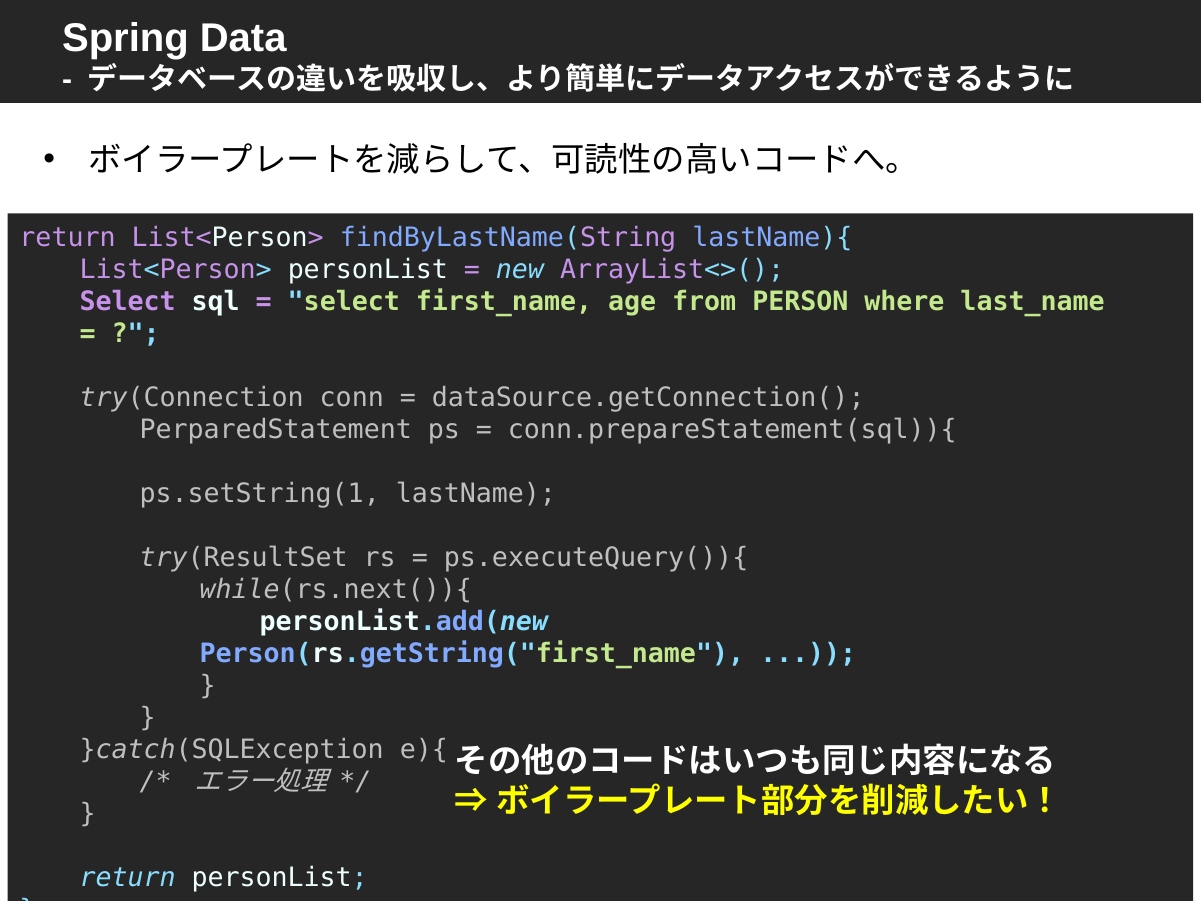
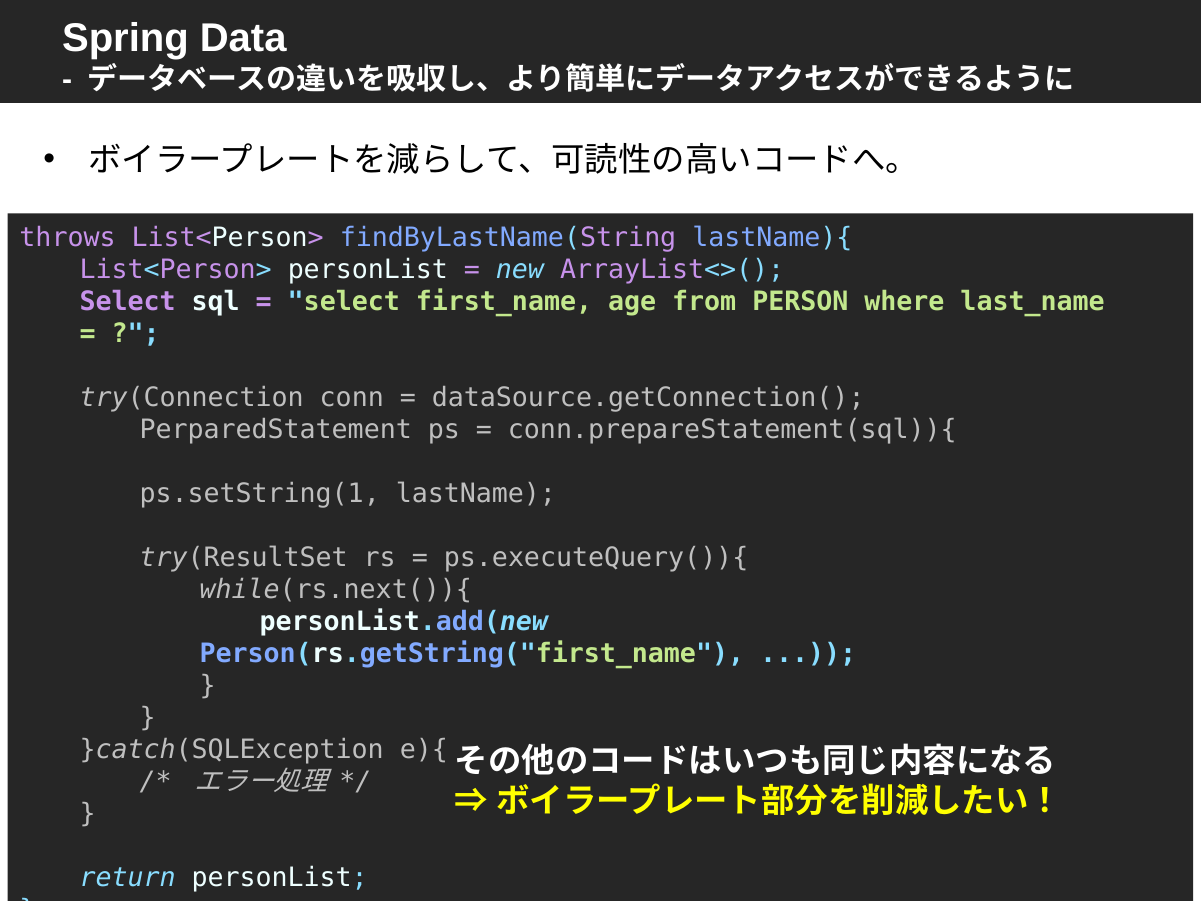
return: return -> throws (68, 237)
